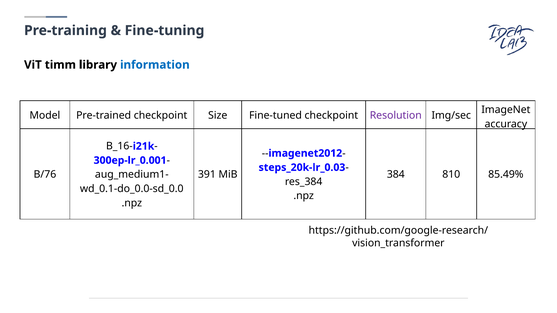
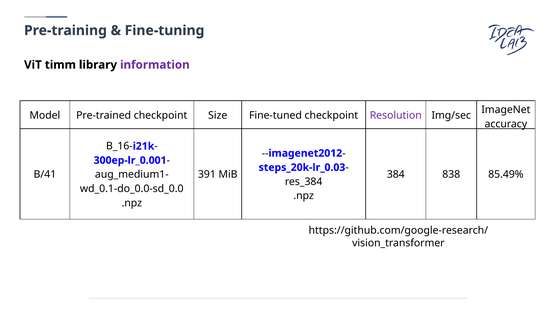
information colour: blue -> purple (155, 65)
B/76: B/76 -> B/41 (45, 175)
810: 810 -> 838 (451, 175)
